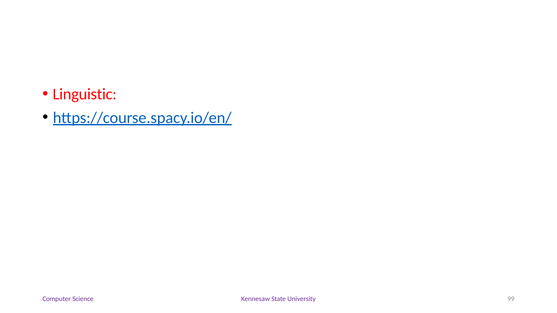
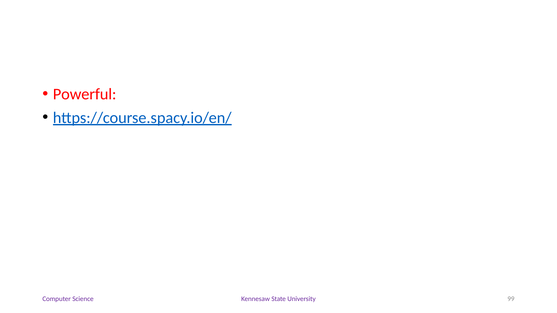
Linguistic: Linguistic -> Powerful (85, 94)
